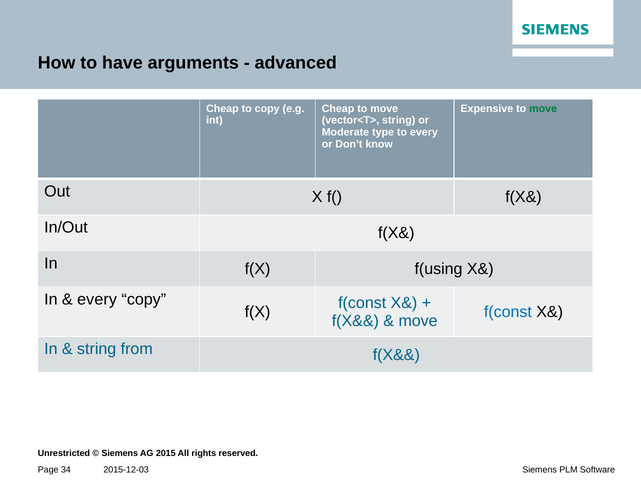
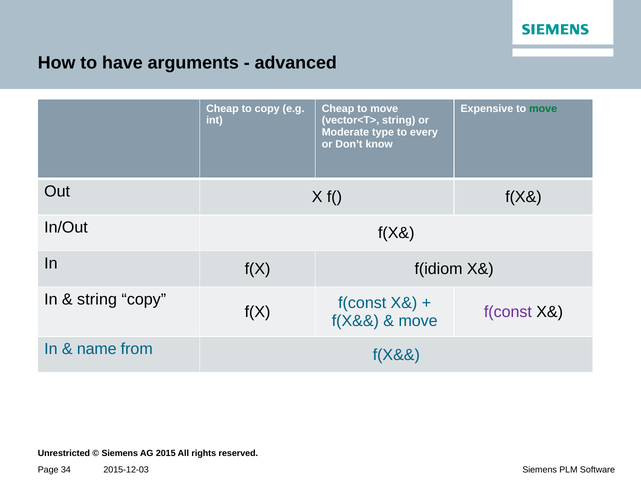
f(using: f(using -> f(idiom (439, 269)
every: every -> string (97, 299)
f(const colour: blue -> purple (508, 312)
string: string -> name (97, 349)
